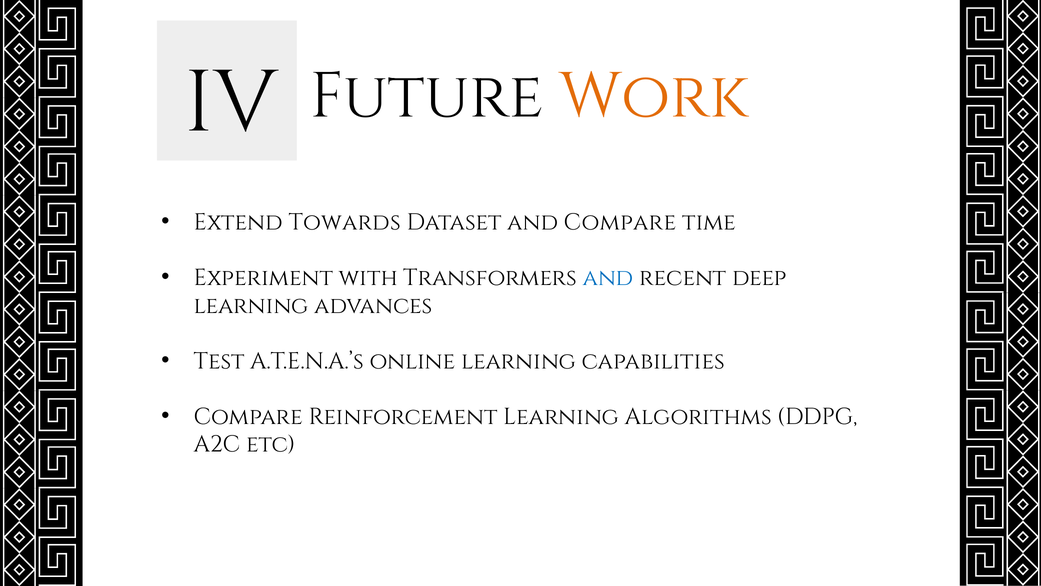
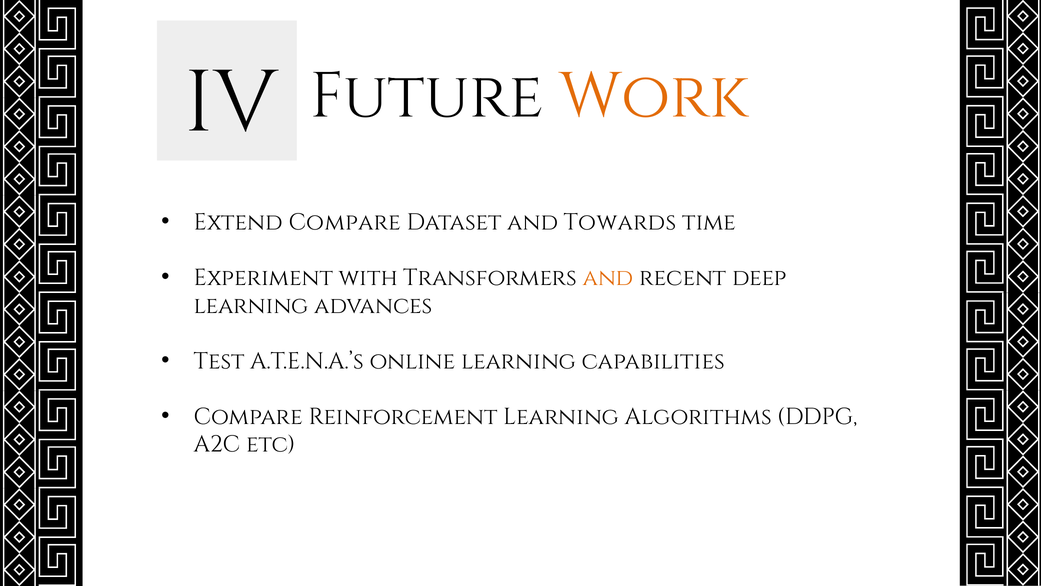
Extend Towards: Towards -> Compare (345, 222)
and Compare: Compare -> Towards (620, 222)
and colour: blue -> orange (608, 277)
